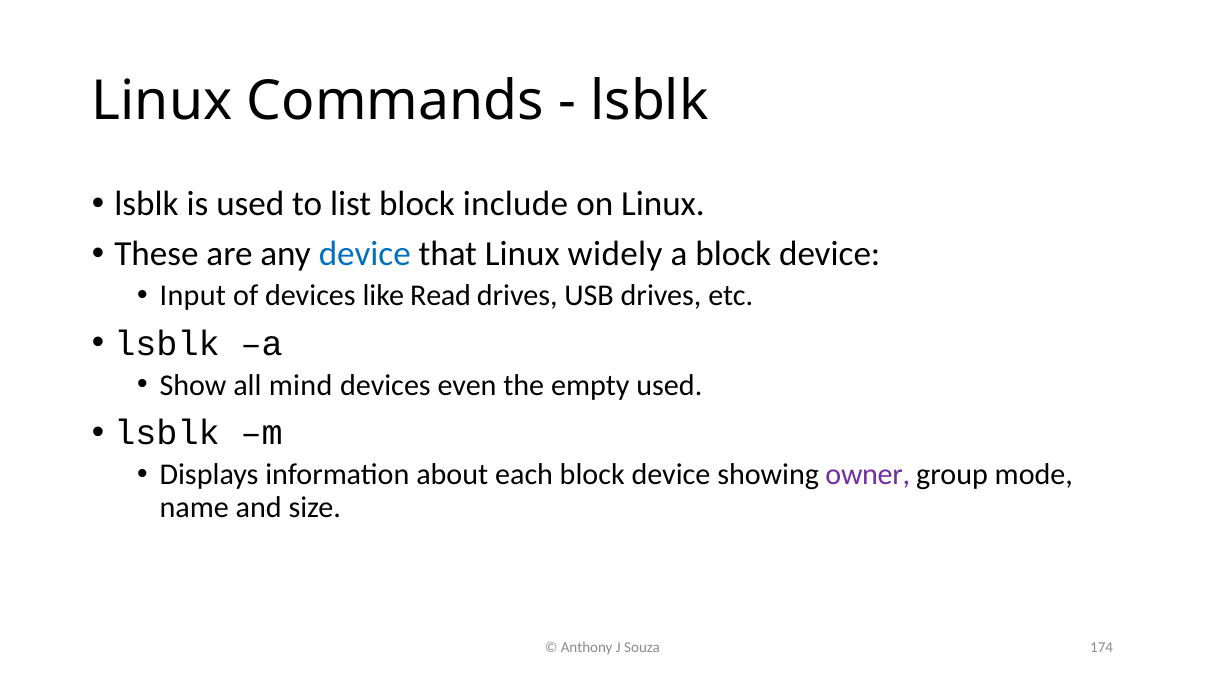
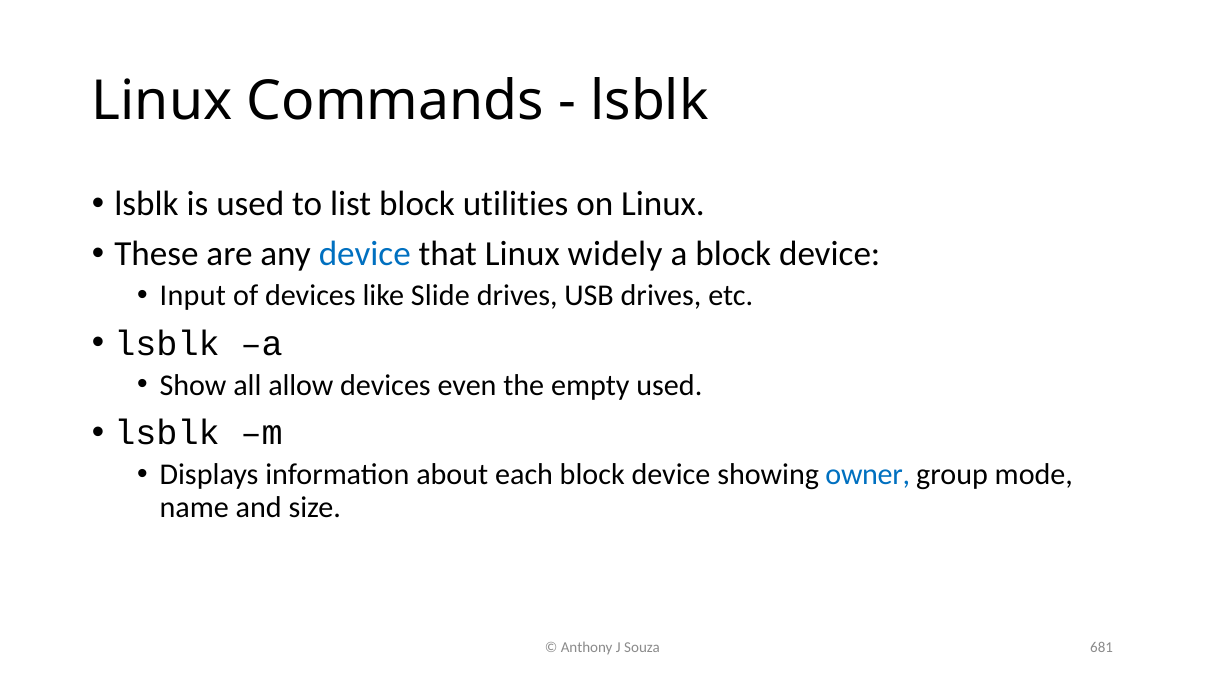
include: include -> utilities (516, 204)
Read: Read -> Slide (440, 296)
mind: mind -> allow (301, 385)
owner colour: purple -> blue (868, 474)
174: 174 -> 681 (1102, 647)
